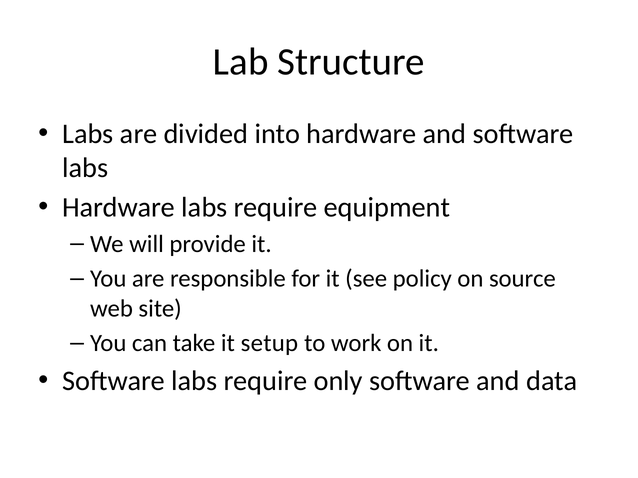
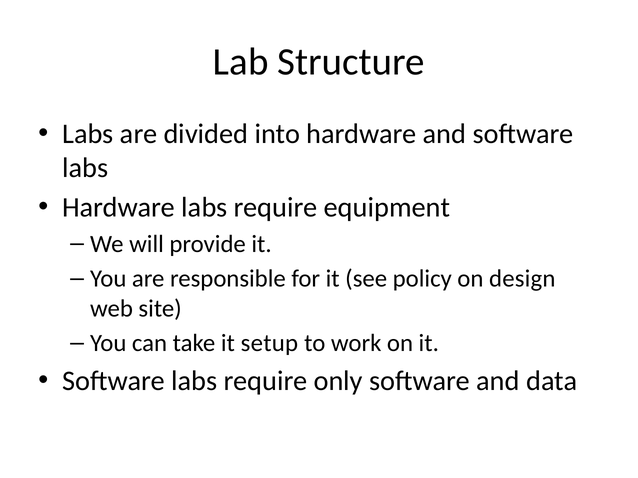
source: source -> design (522, 279)
